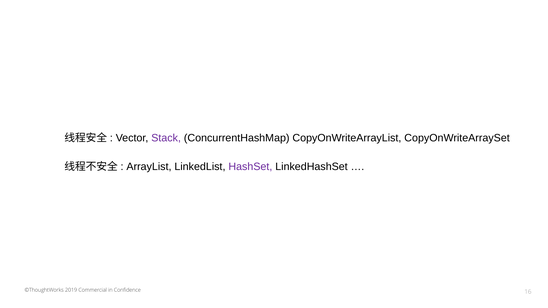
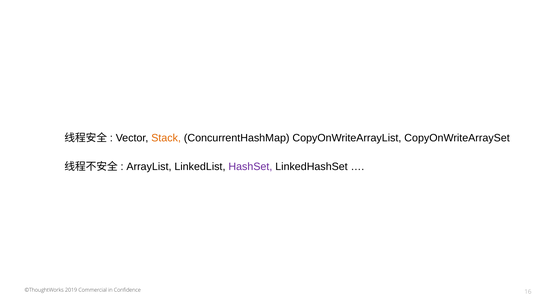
Stack colour: purple -> orange (166, 138)
